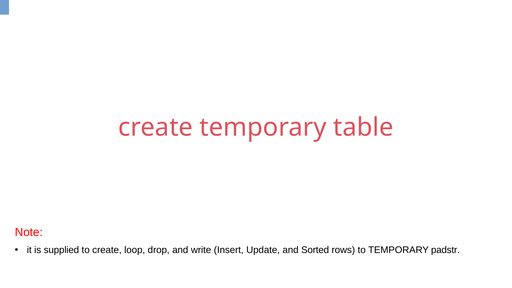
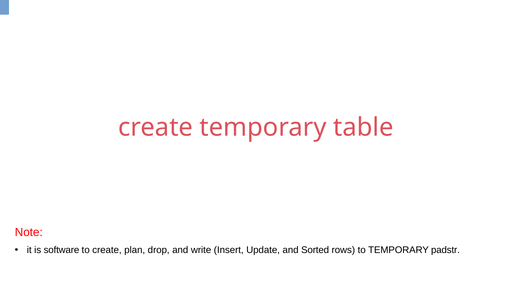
supplied: supplied -> software (61, 250)
loop: loop -> plan (135, 250)
